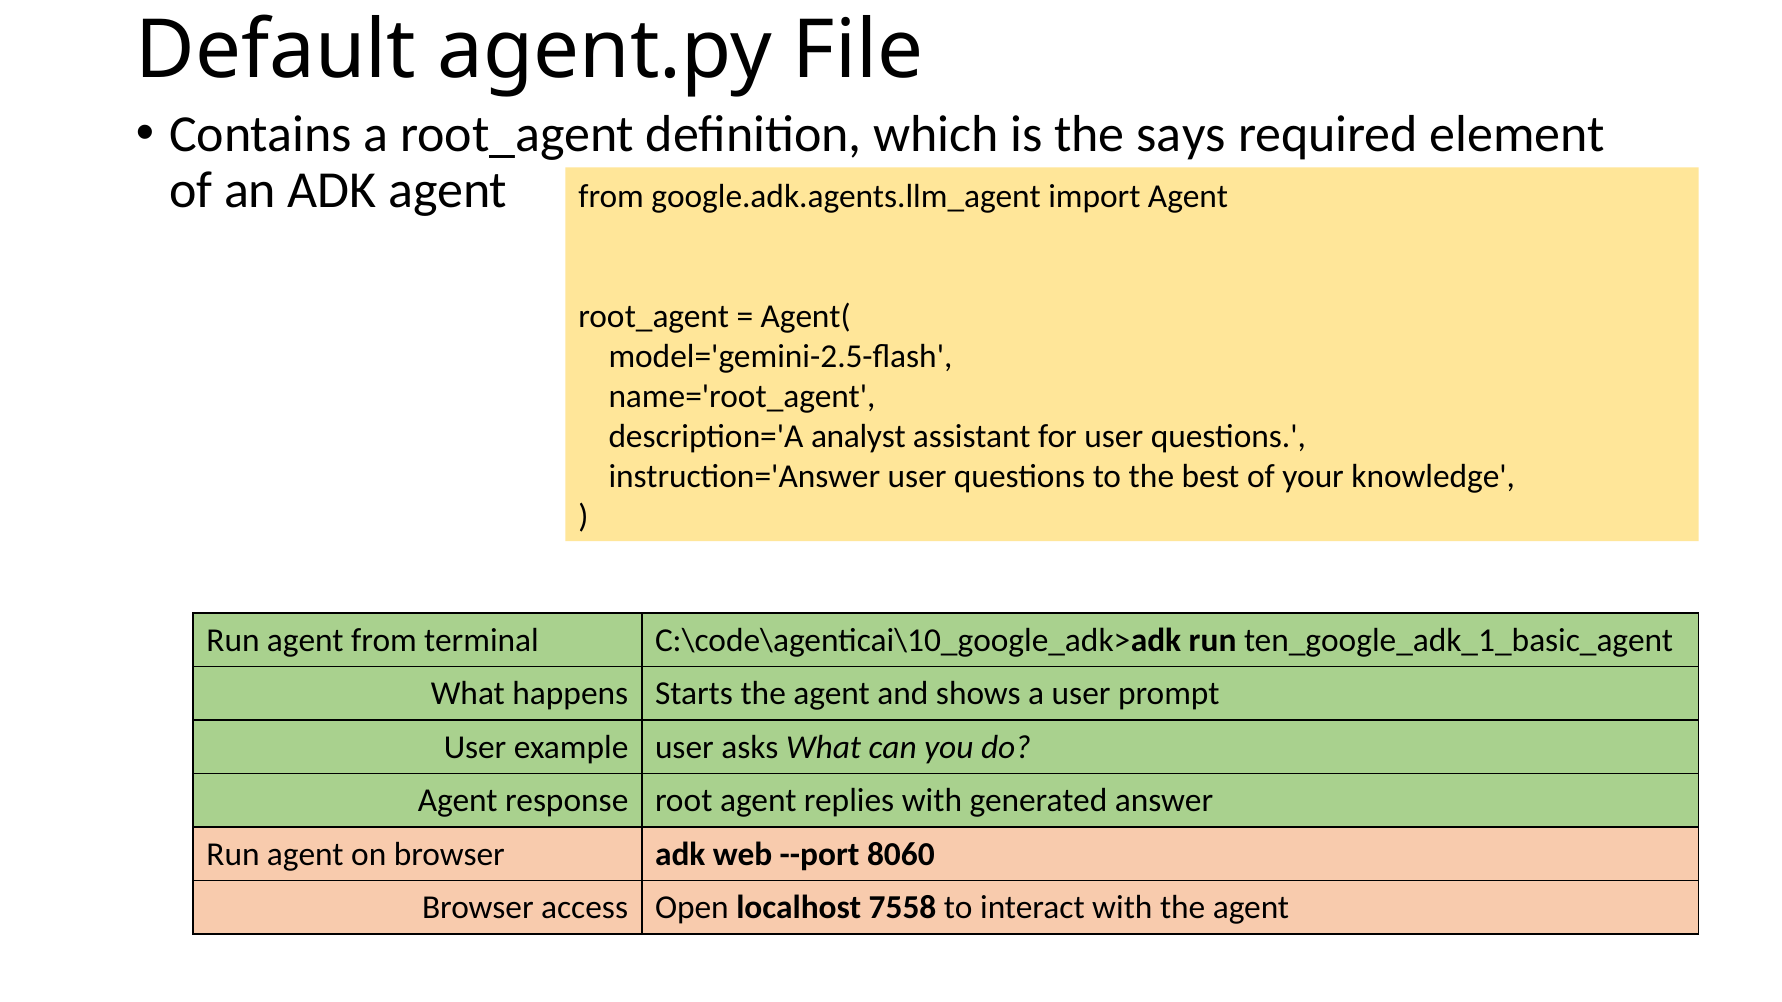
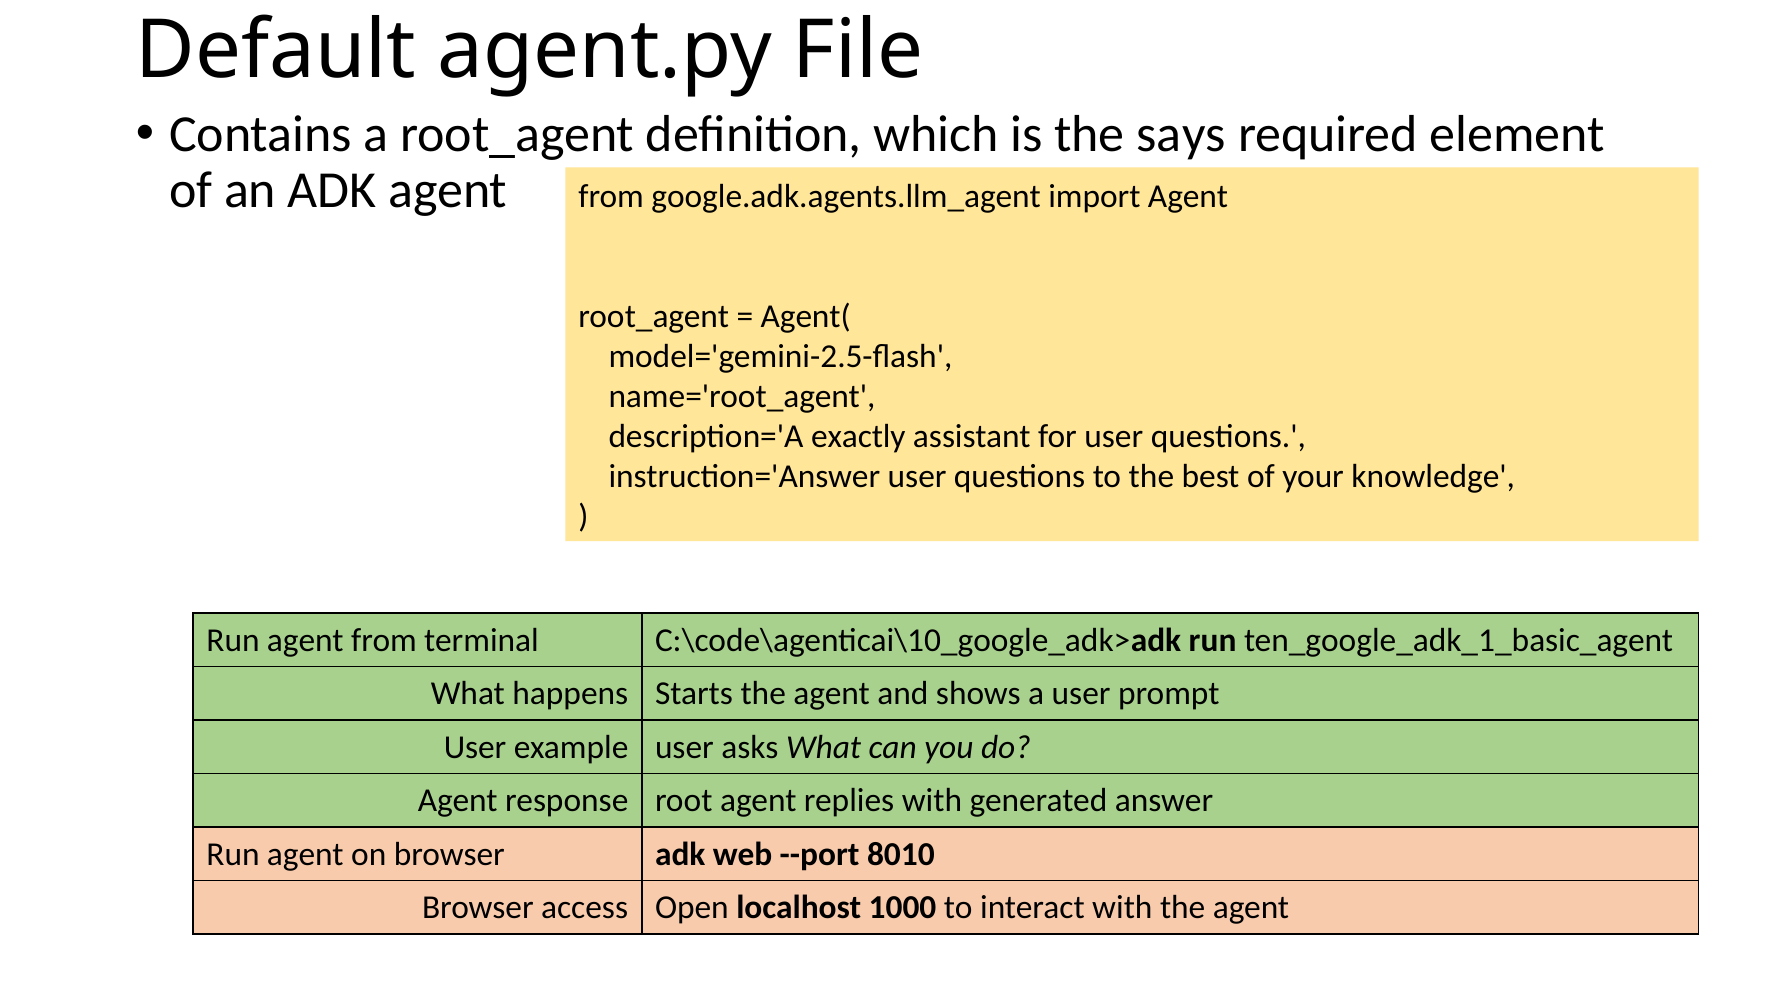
analyst: analyst -> exactly (858, 437)
8060: 8060 -> 8010 (901, 855)
7558: 7558 -> 1000 (903, 908)
